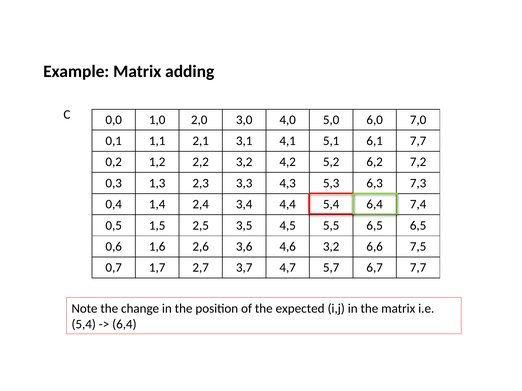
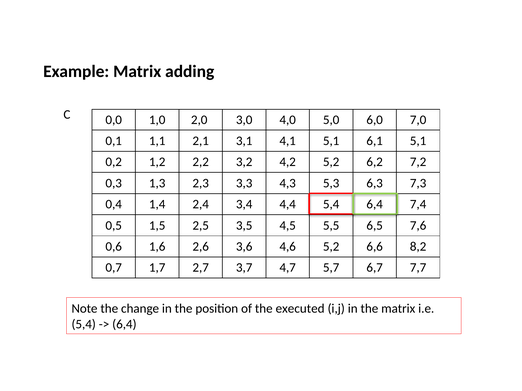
6,1 7,7: 7,7 -> 5,1 (418, 141)
6,5 6,5: 6,5 -> 7,6 (418, 226)
4,6 3,2: 3,2 -> 5,2 (331, 247)
7,5: 7,5 -> 8,2 (418, 247)
expected: expected -> executed (300, 309)
